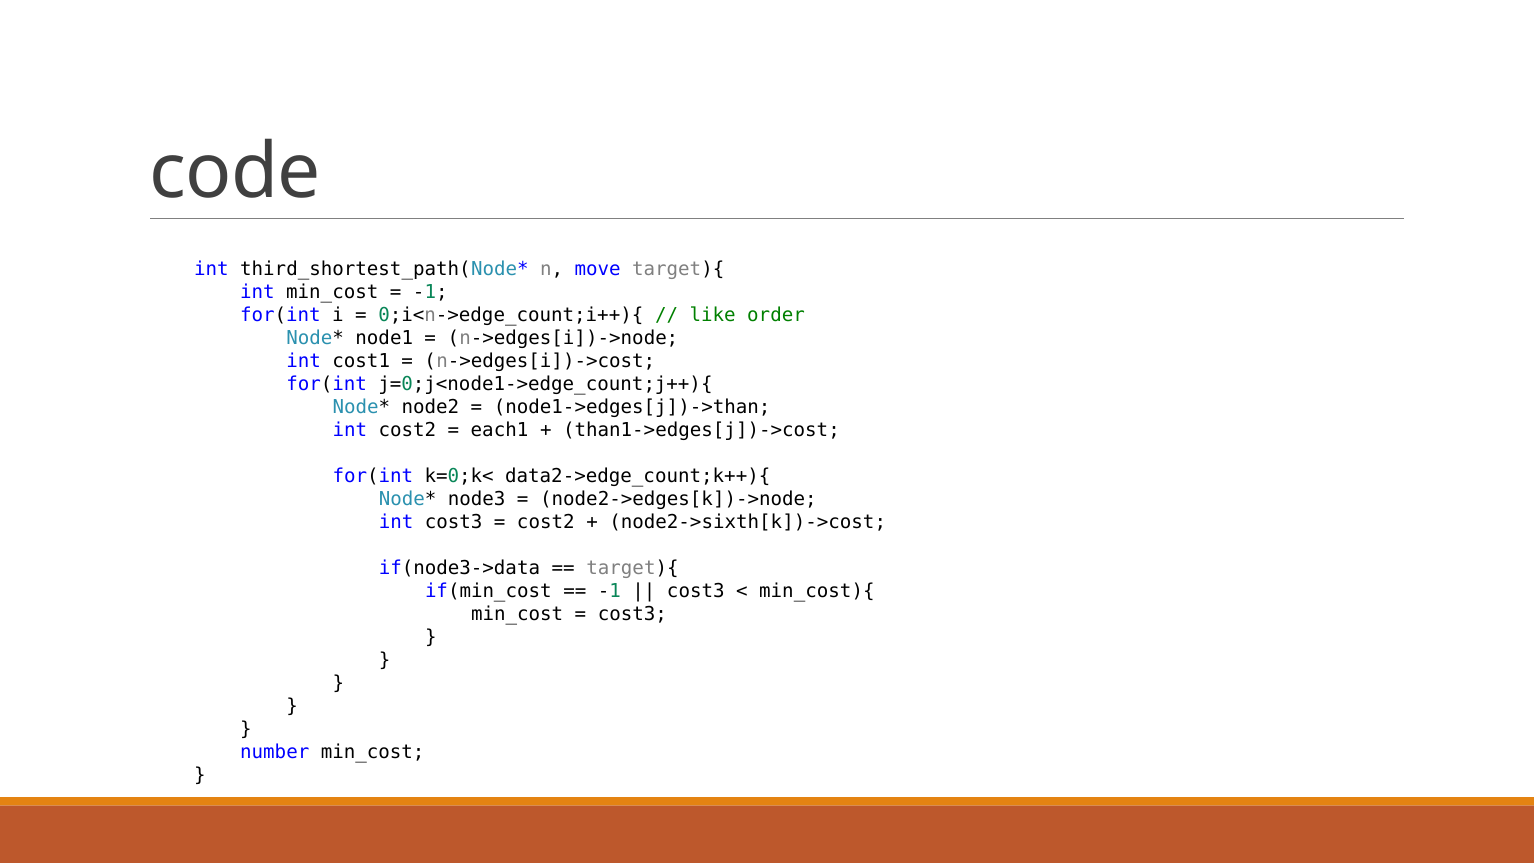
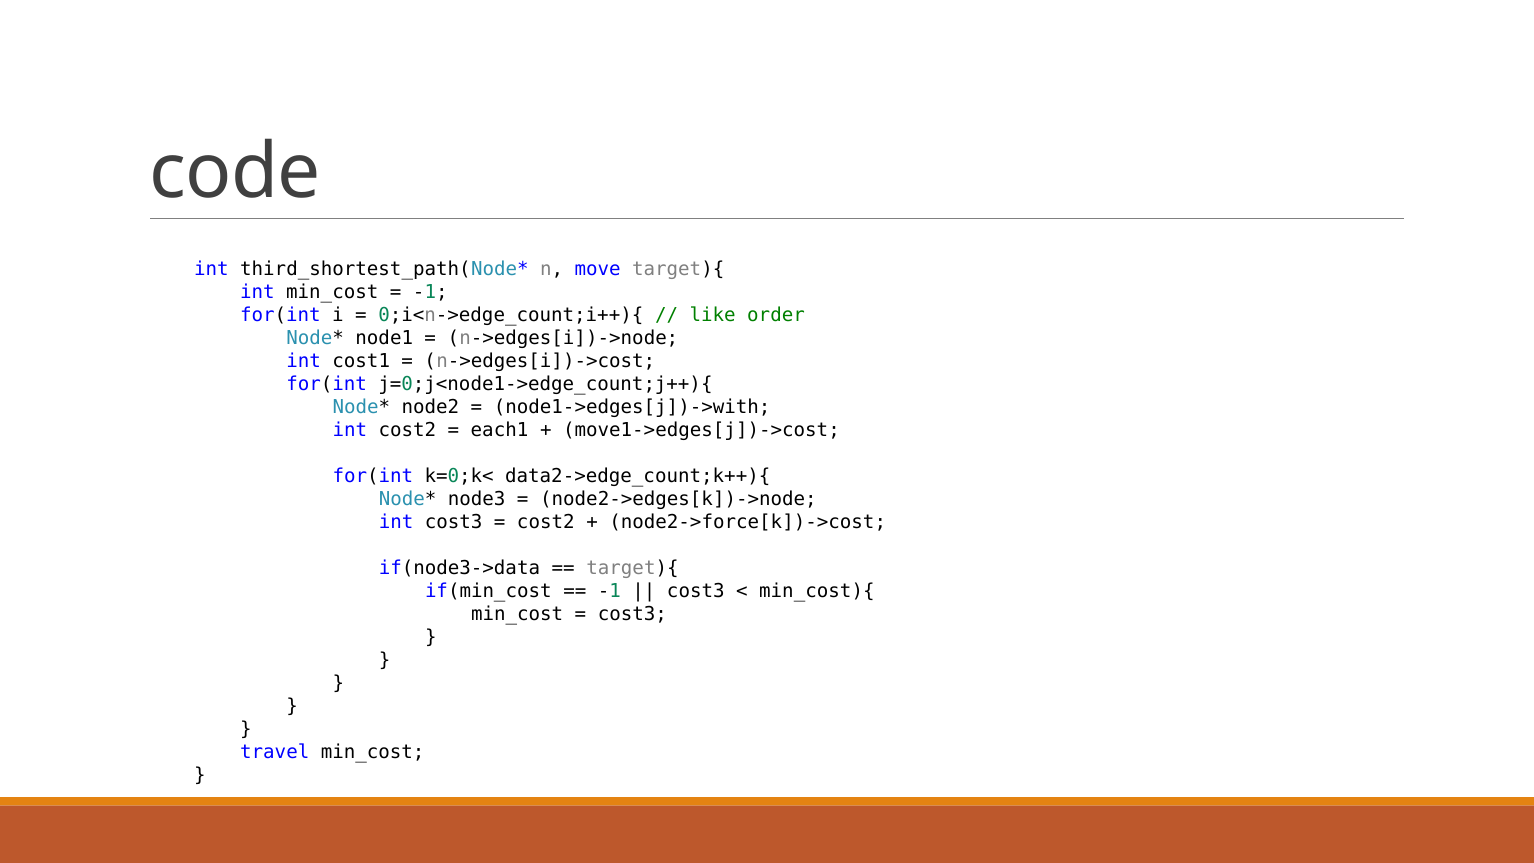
node1->edges[j])->than: node1->edges[j])->than -> node1->edges[j])->with (632, 407)
than1->edges[j])->cost: than1->edges[j])->cost -> move1->edges[j])->cost (701, 430)
node2->sixth[k])->cost: node2->sixth[k])->cost -> node2->force[k])->cost (748, 522)
number: number -> travel (275, 752)
